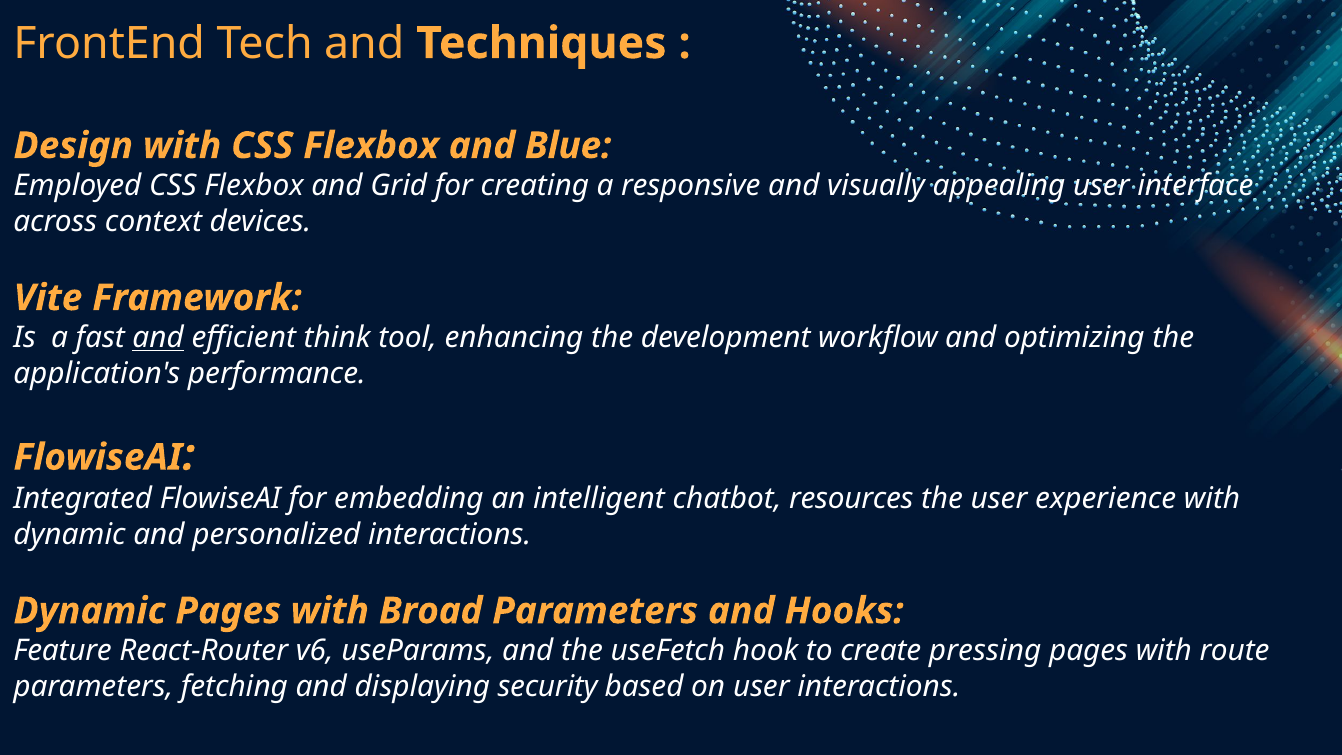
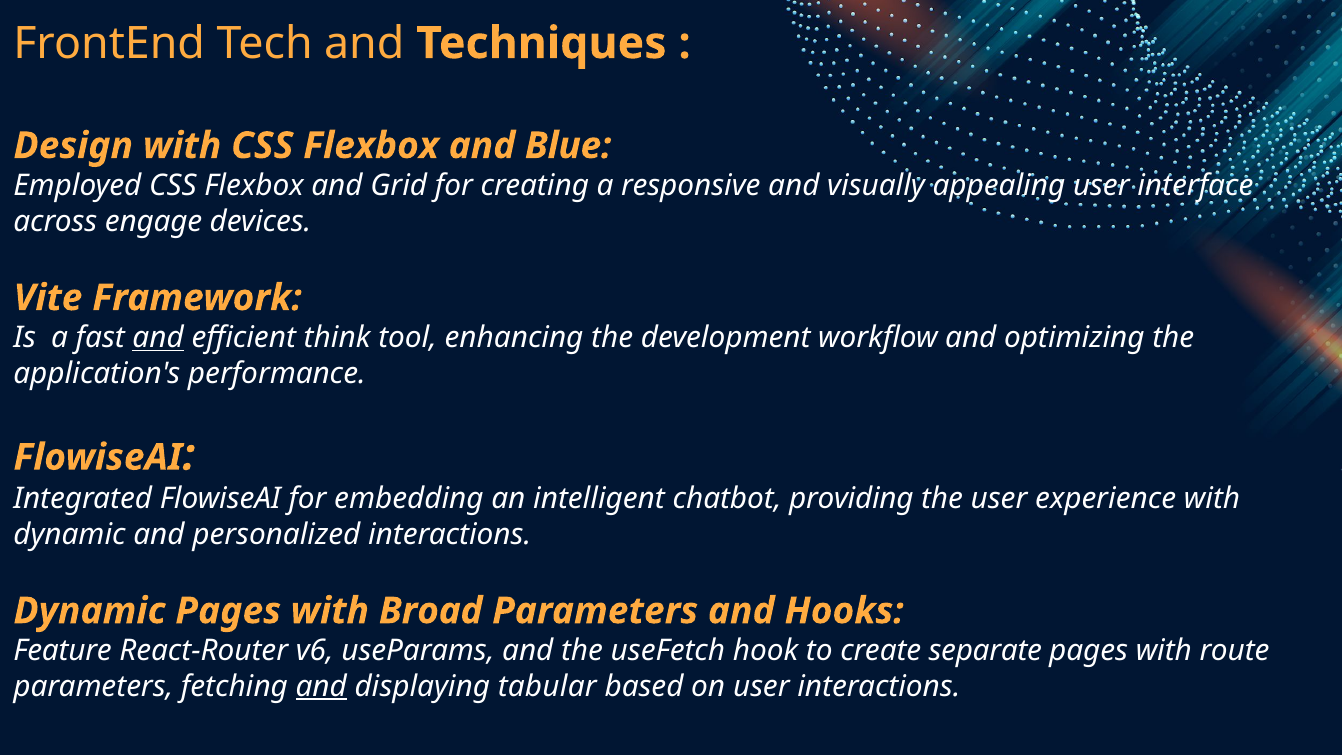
context: context -> engage (154, 221)
resources: resources -> providing (851, 499)
pressing: pressing -> separate (985, 651)
and underline: none -> present (321, 686)
security: security -> tabular (547, 686)
